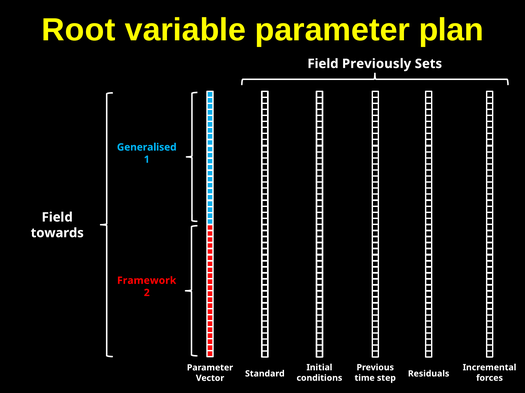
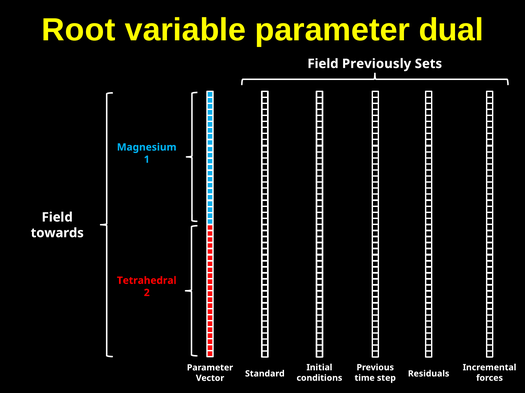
plan: plan -> dual (451, 30)
Generalised: Generalised -> Magnesium (147, 147)
Framework: Framework -> Tetrahedral (147, 281)
